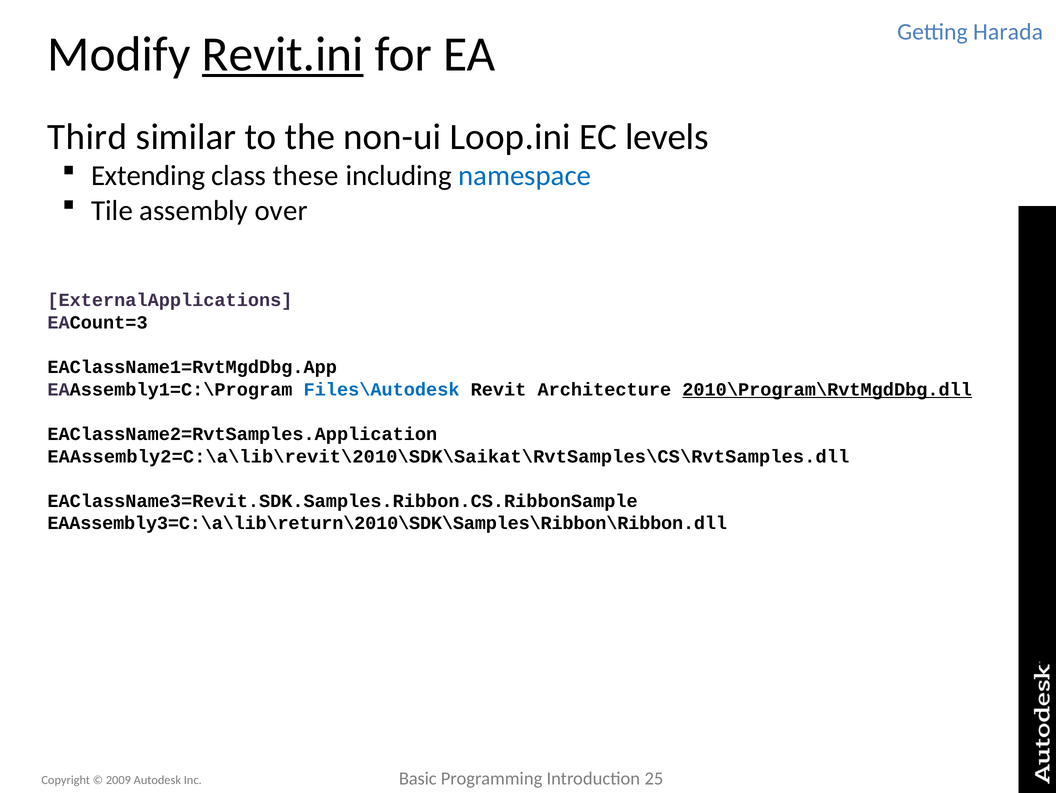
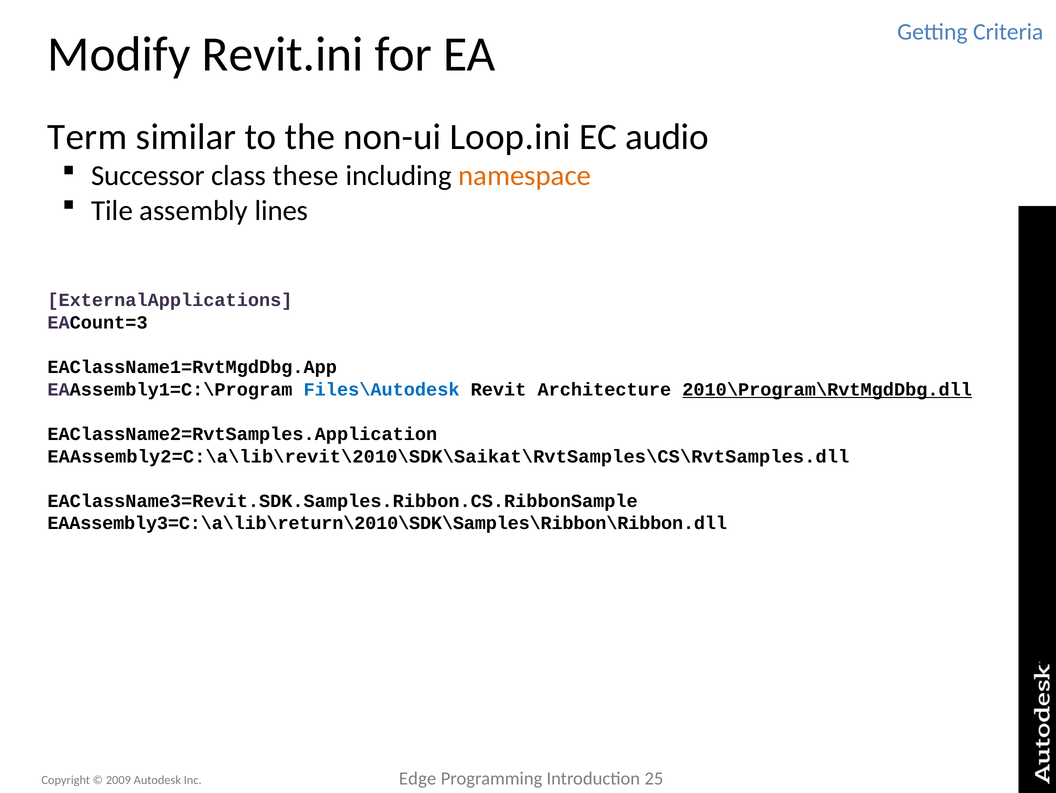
Harada: Harada -> Criteria (1008, 32)
Revit.ini underline: present -> none (283, 54)
Third: Third -> Term (87, 137)
levels: levels -> audio (667, 137)
Extending: Extending -> Successor (148, 176)
namespace colour: blue -> orange (525, 176)
over: over -> lines (281, 210)
Basic: Basic -> Edge (418, 778)
